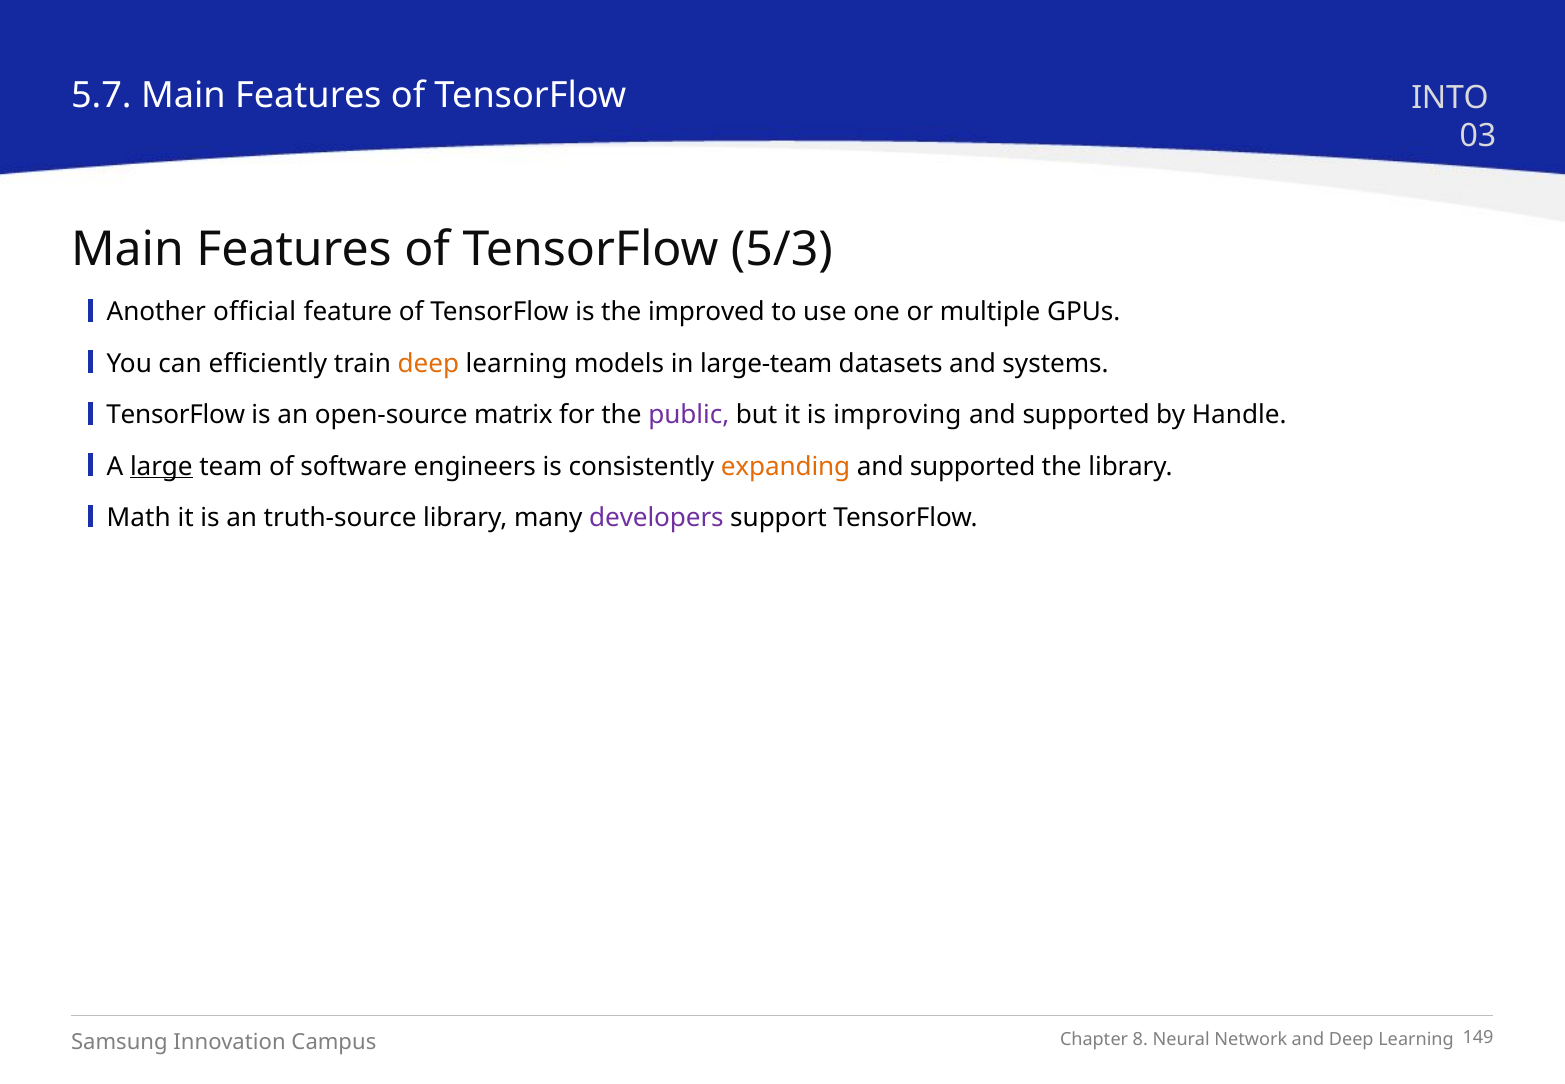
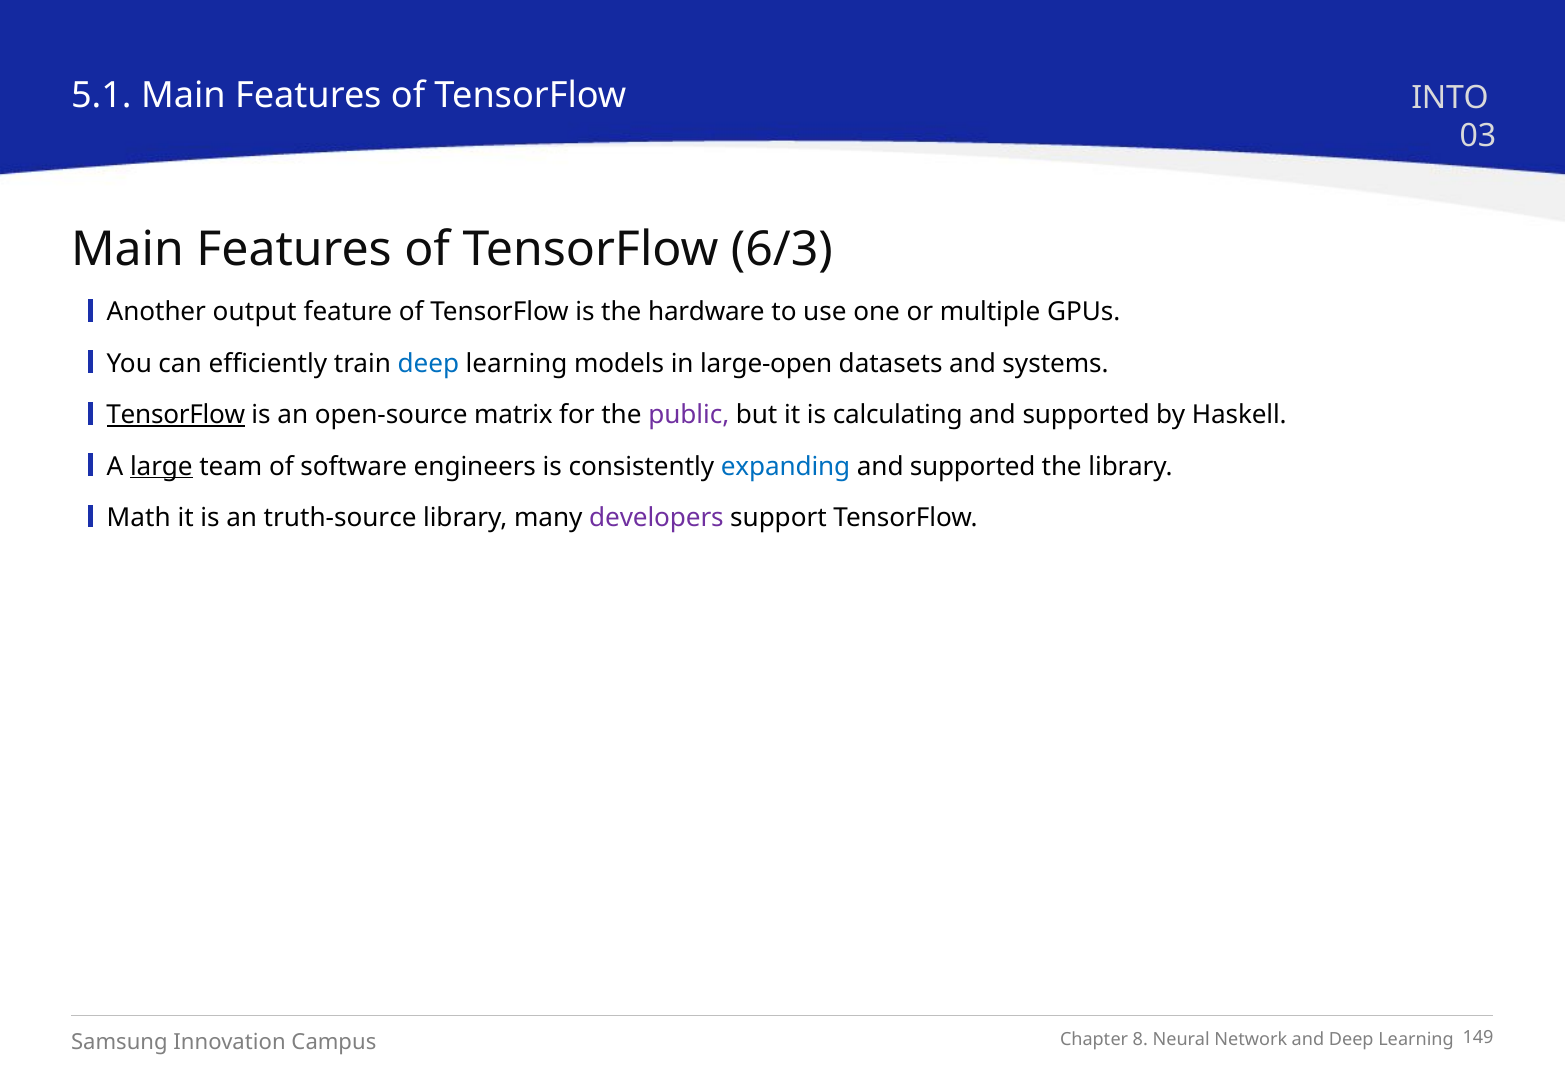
5.7: 5.7 -> 5.1 (101, 95)
5/3: 5/3 -> 6/3 (782, 250)
official: official -> output (255, 312)
improved: improved -> hardware (706, 312)
deep colour: orange -> blue (428, 364)
large-team: large-team -> large-open (766, 364)
TensorFlow underline: none -> present (176, 415)
improving: improving -> calculating (898, 415)
Handle: Handle -> Haskell (1239, 415)
expanding colour: orange -> blue (786, 466)
